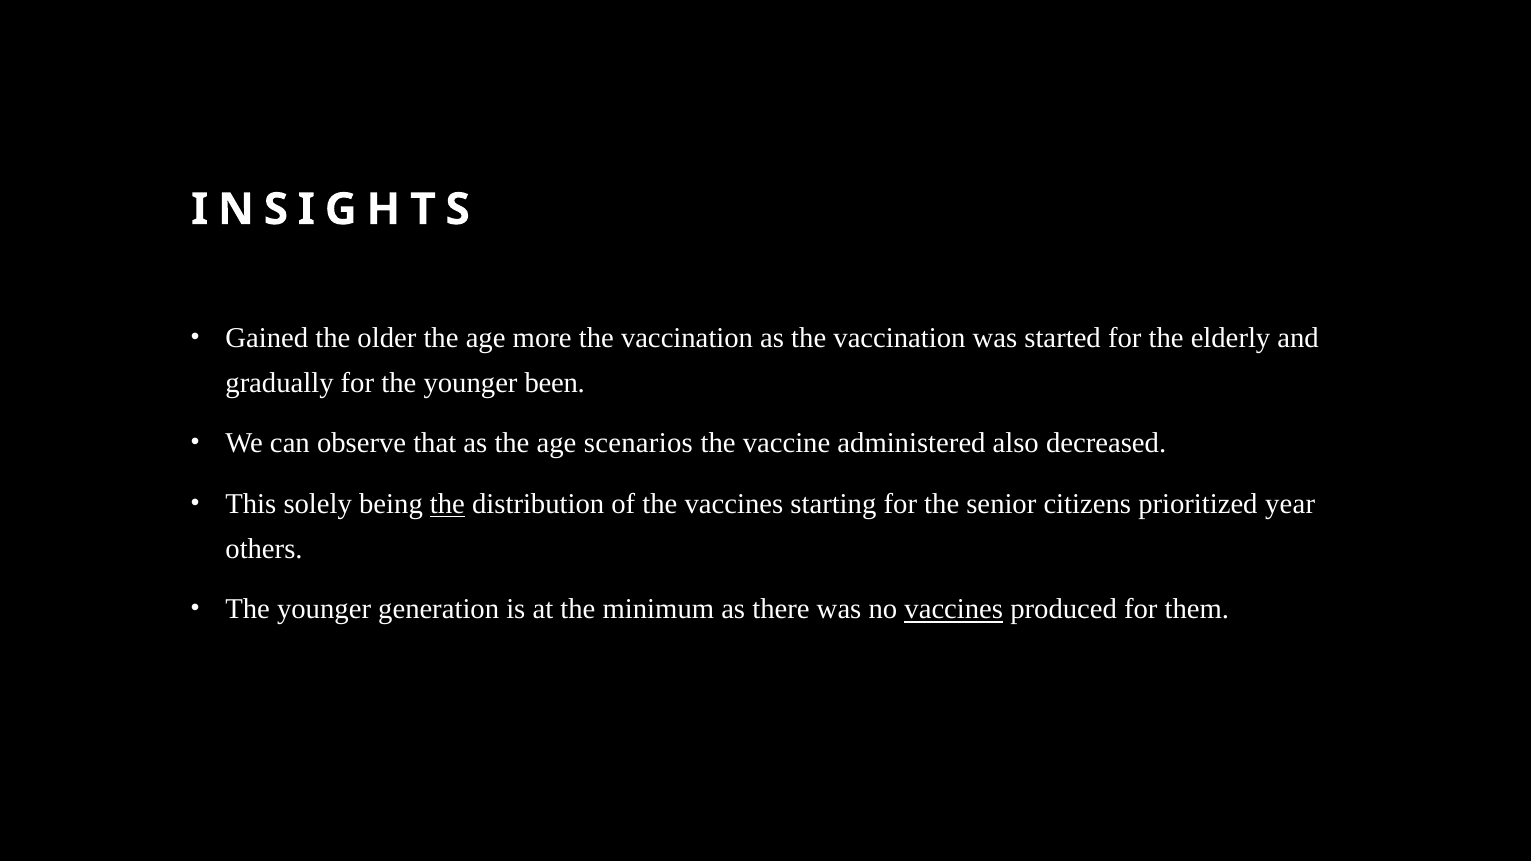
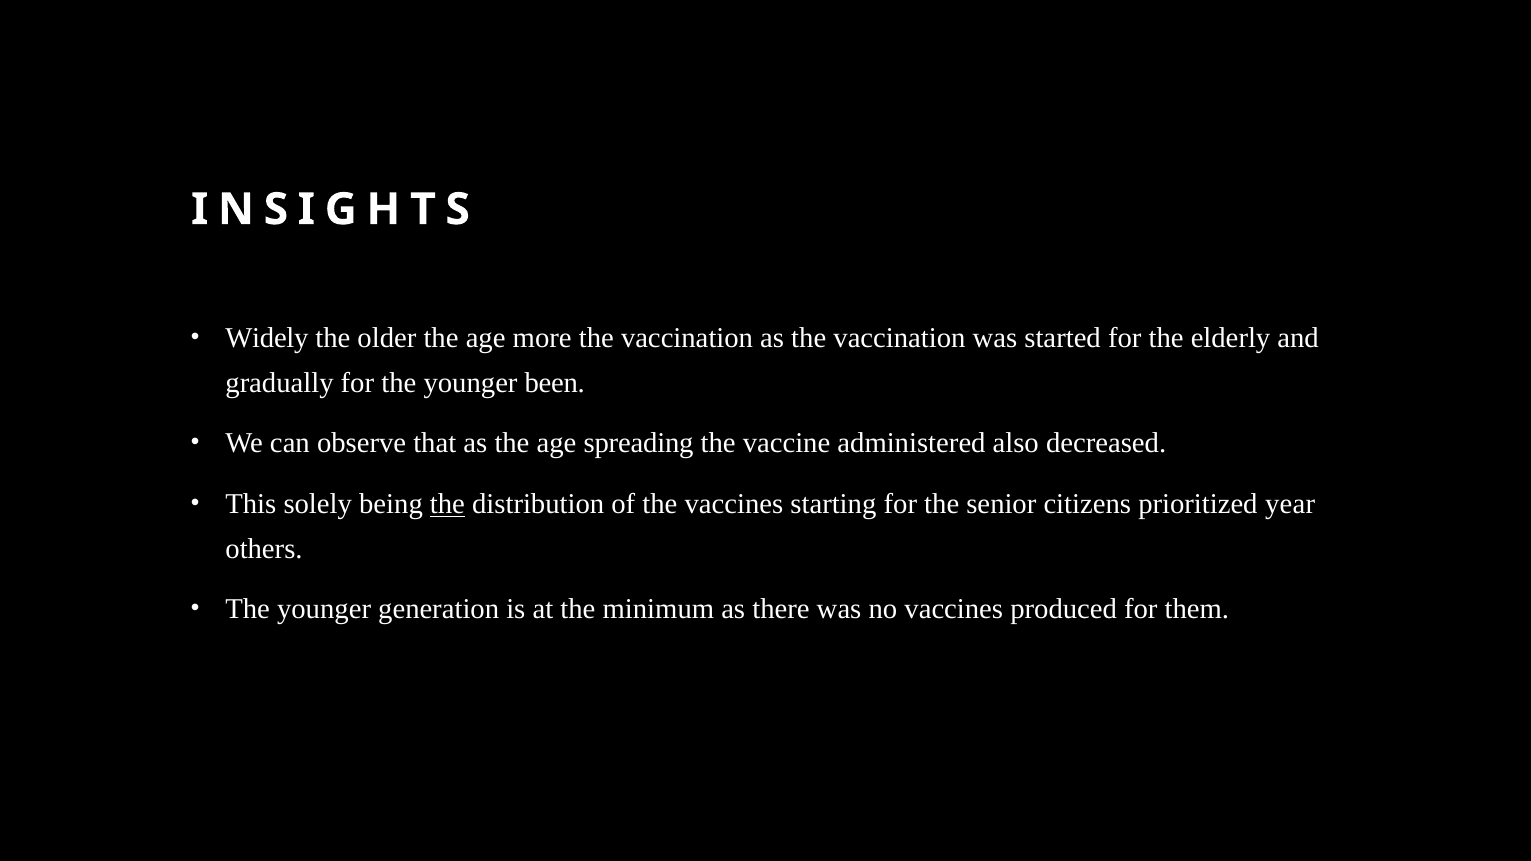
Gained: Gained -> Widely (267, 338)
scenarios: scenarios -> spreading (639, 443)
vaccines underline: present -> none (954, 610)
